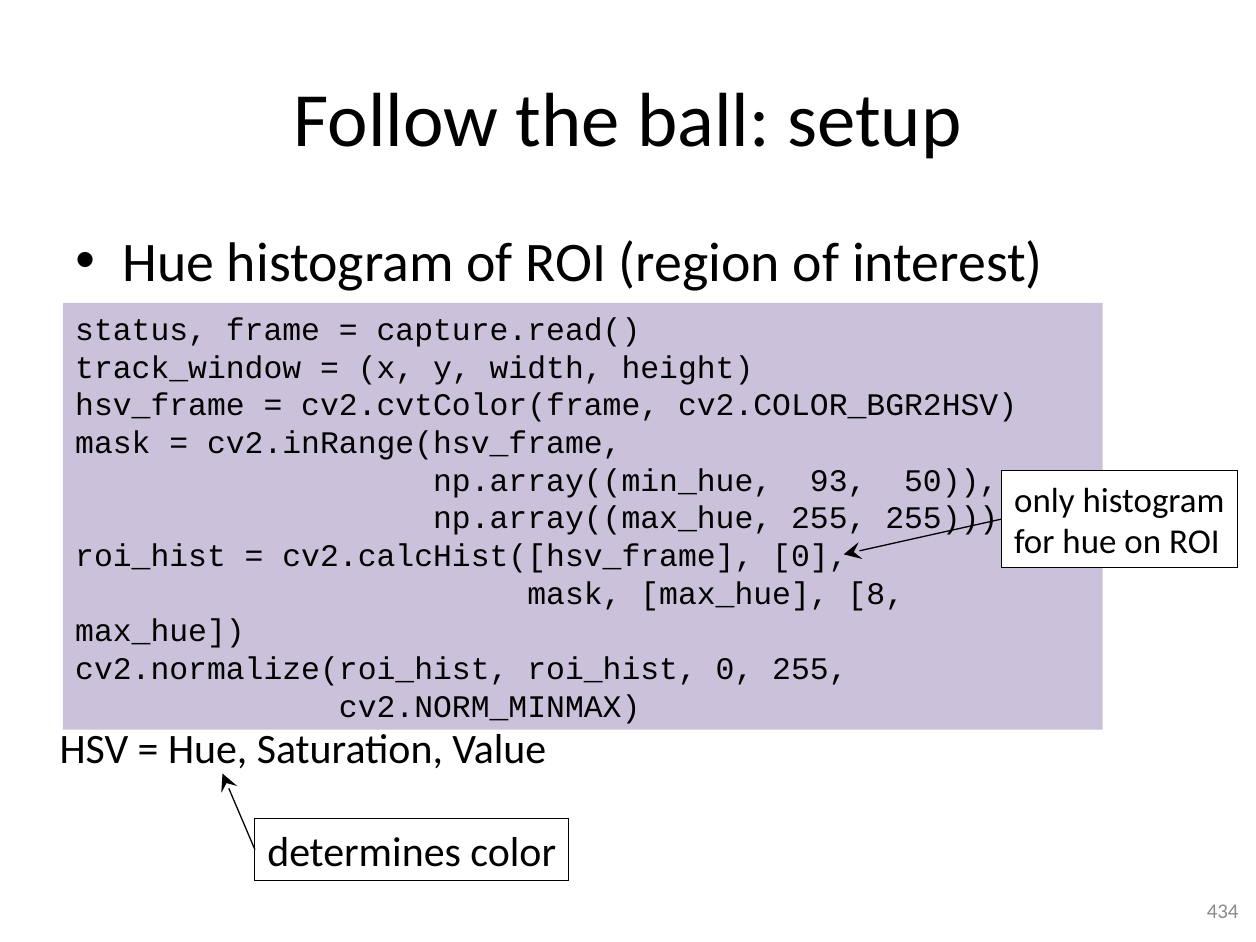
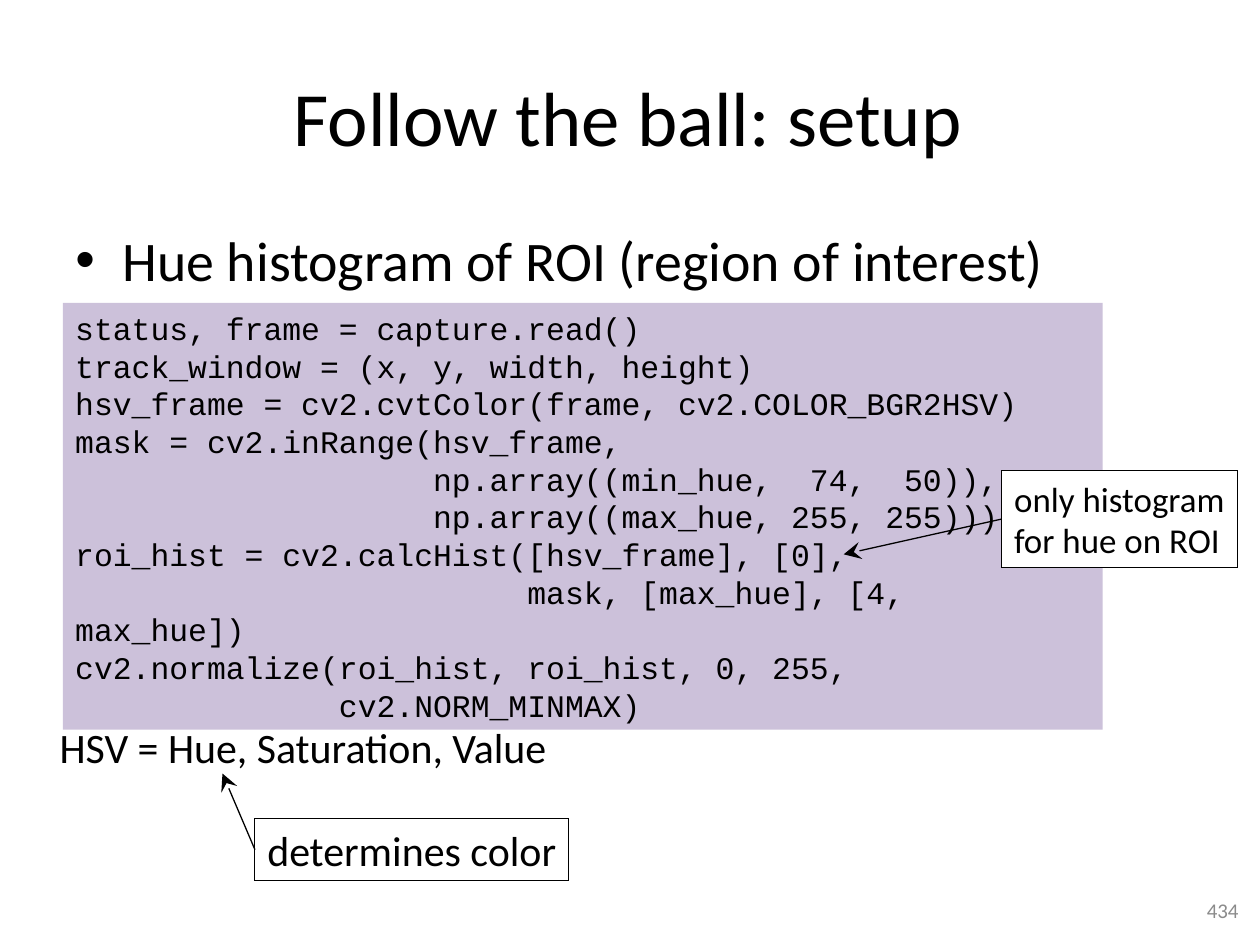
93: 93 -> 74 (838, 481)
8: 8 -> 4 (876, 594)
